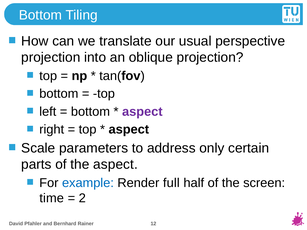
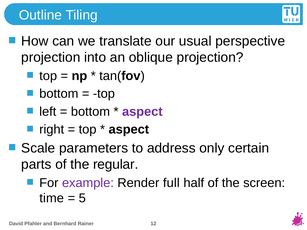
Bottom: Bottom -> Outline (40, 15)
the aspect: aspect -> regular (116, 165)
example colour: blue -> purple (88, 183)
2: 2 -> 5 (82, 198)
